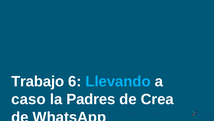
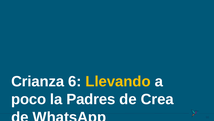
Trabajo: Trabajo -> Crianza (38, 81)
Llevando colour: light blue -> yellow (118, 81)
caso: caso -> poco (29, 99)
